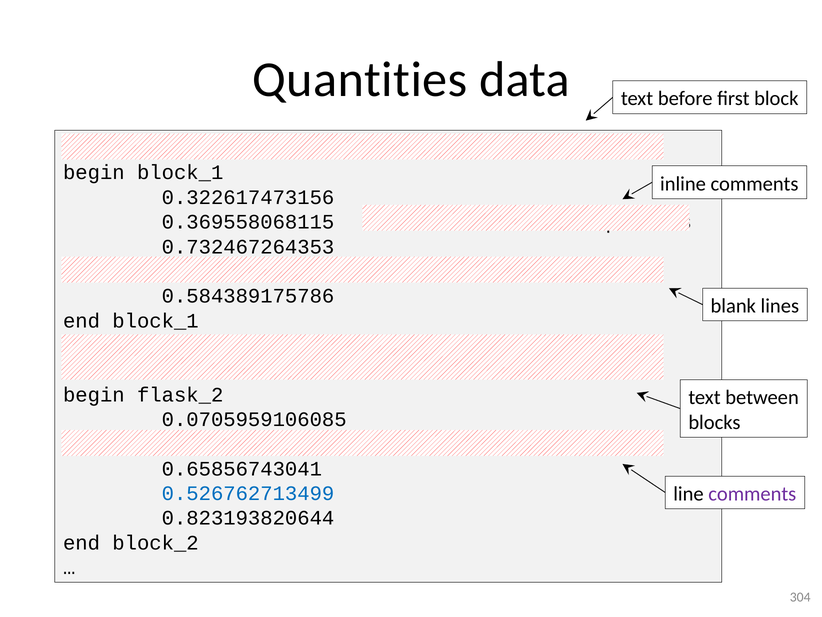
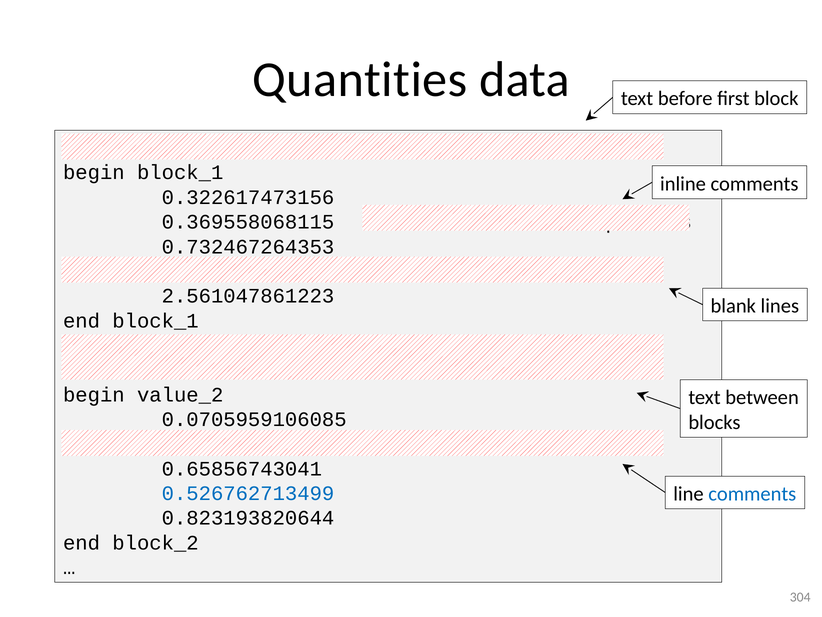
0.584389175786: 0.584389175786 -> 2.561047861223 (248, 296)
flask_2: flask_2 -> value_2 (180, 394)
comments colour: purple -> blue (752, 494)
